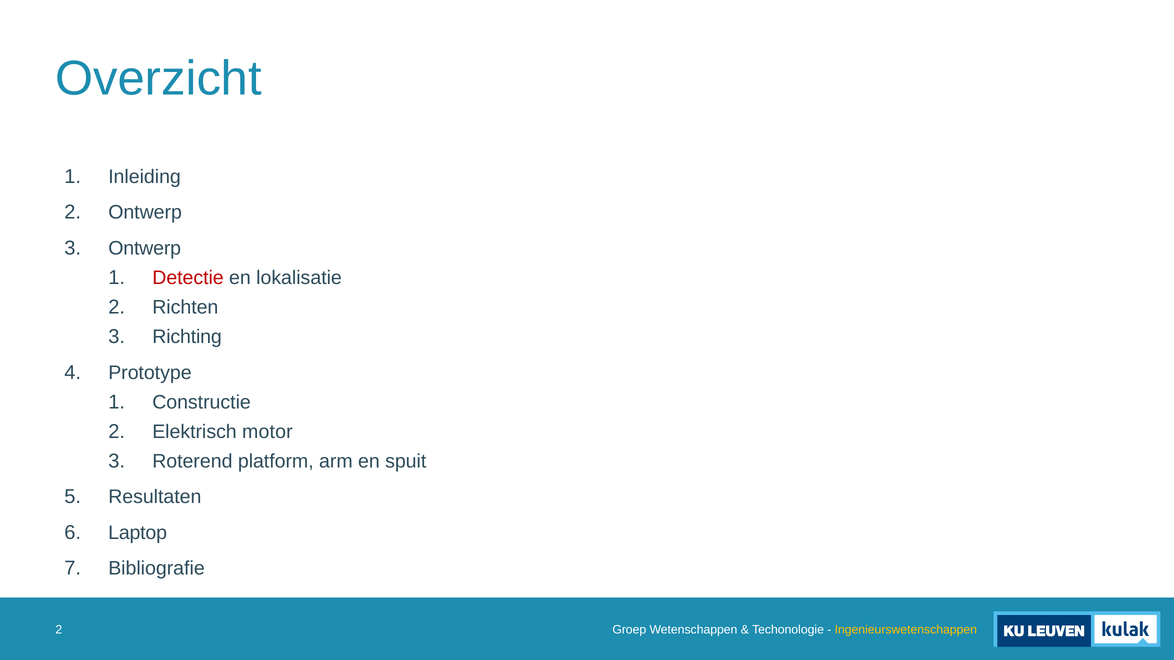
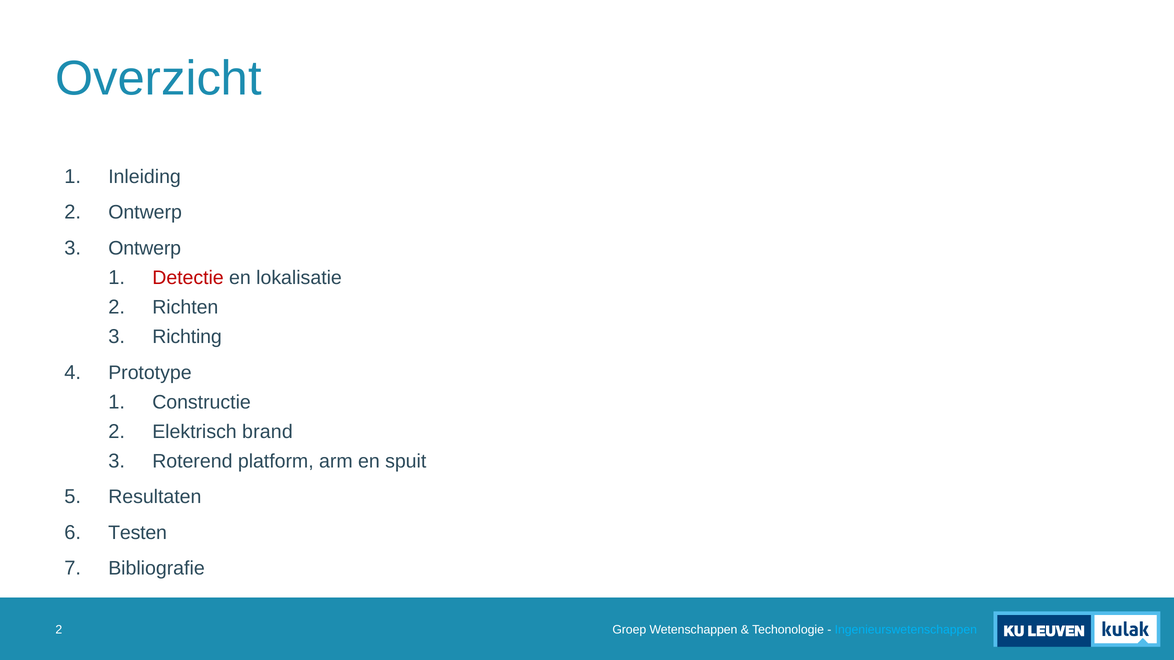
motor: motor -> brand (267, 432)
Laptop: Laptop -> Testen (138, 533)
Ingenieurswetenschappen colour: yellow -> light blue (906, 630)
